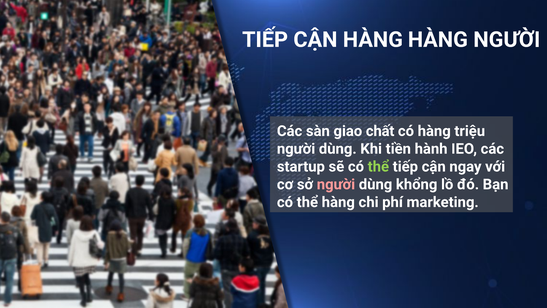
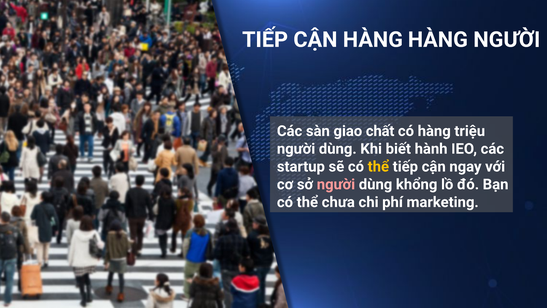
tiền: tiền -> biết (398, 149)
thể colour: light green -> yellow (378, 166)
thể hàng: hàng -> chưa (338, 202)
